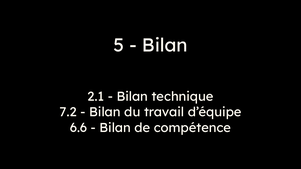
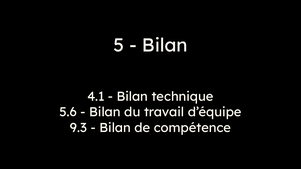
2.1: 2.1 -> 4.1 (96, 97)
7.2: 7.2 -> 5.6 (68, 112)
6.6: 6.6 -> 9.3 (78, 128)
